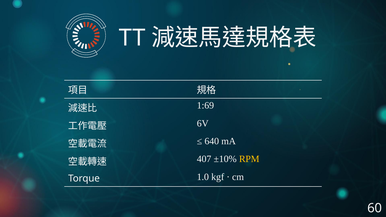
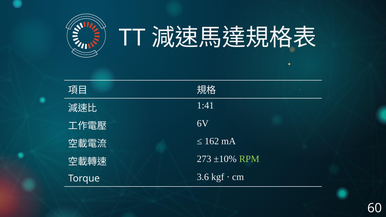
1:69: 1:69 -> 1:41 (205, 106)
640: 640 -> 162 (212, 141)
407: 407 -> 273 (204, 159)
RPM colour: yellow -> light green (249, 159)
1.0: 1.0 -> 3.6 (203, 177)
